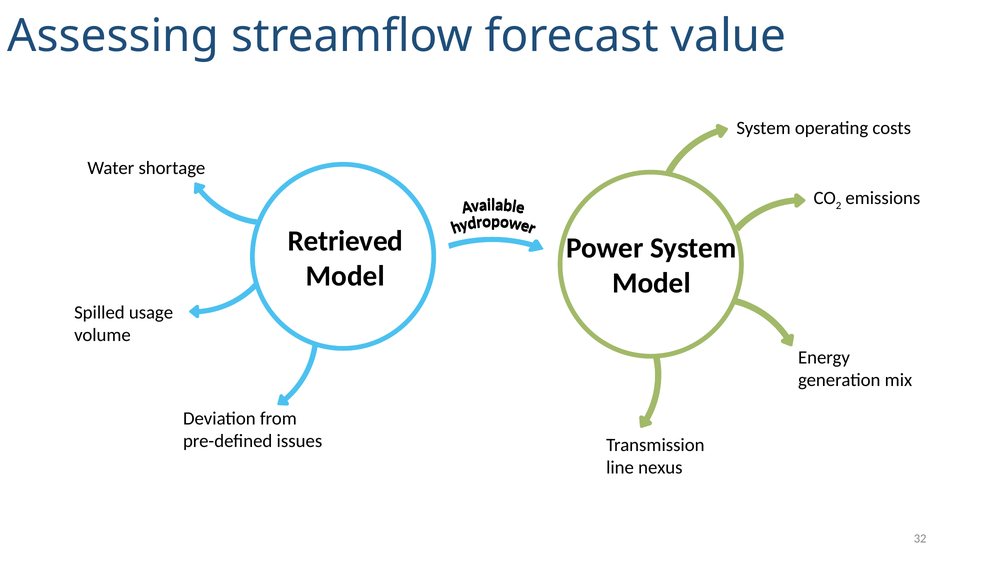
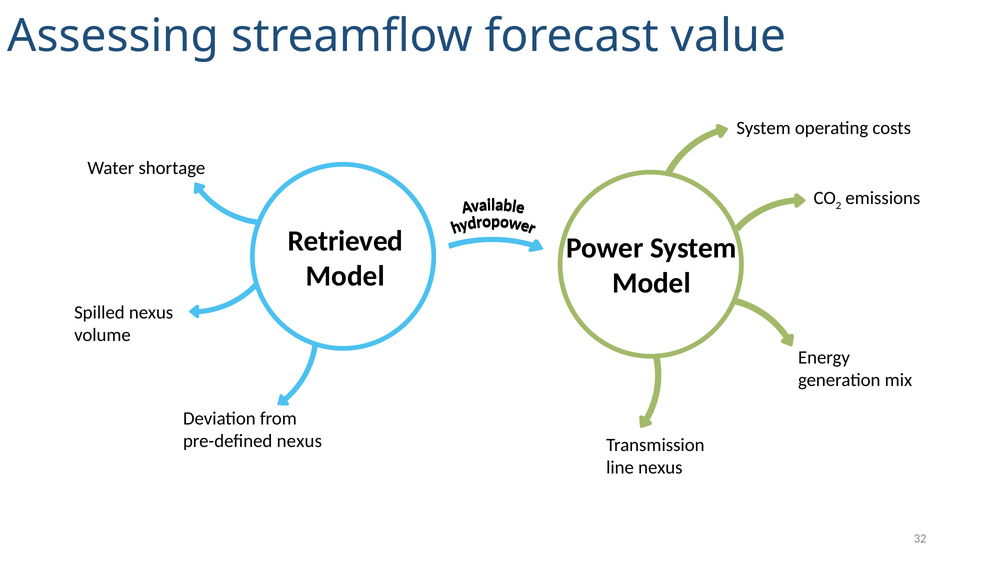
Spilled usage: usage -> nexus (151, 313)
pre-defined issues: issues -> nexus (299, 441)
